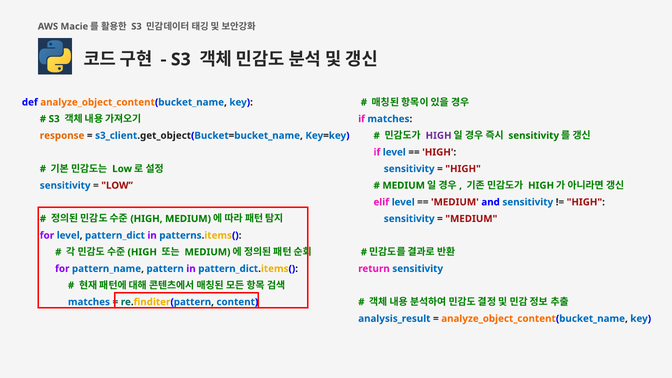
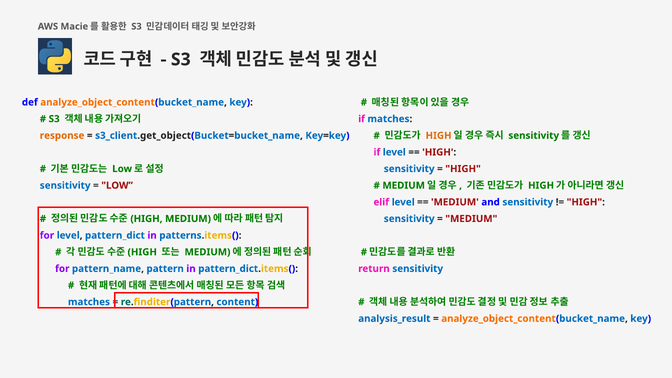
HIGH colour: purple -> orange (439, 136)
